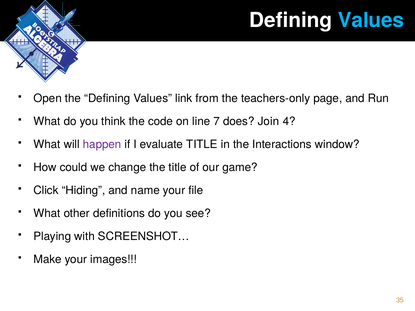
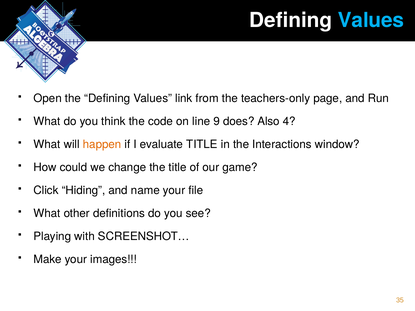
7: 7 -> 9 (217, 121)
Join: Join -> Also (269, 121)
happen colour: purple -> orange (102, 144)
